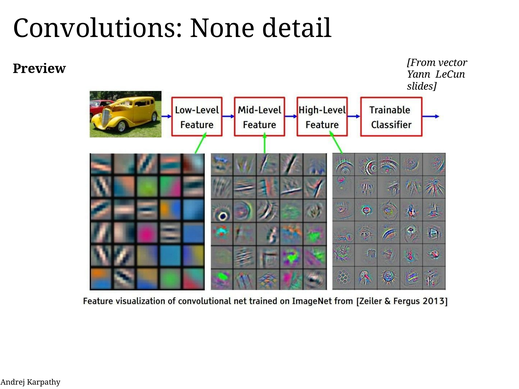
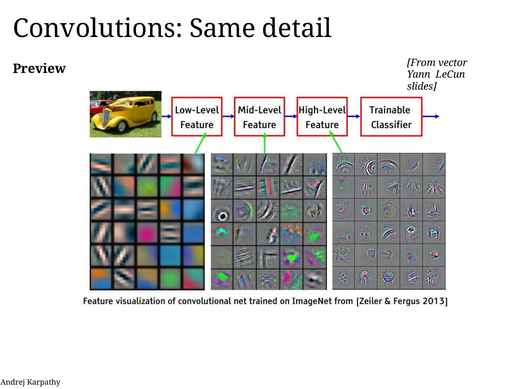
None: None -> Same (223, 29)
